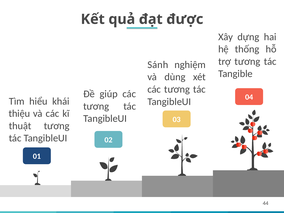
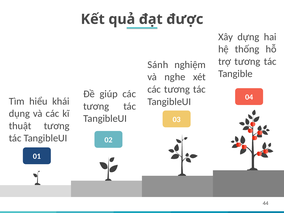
dùng: dùng -> nghe (175, 77)
thiệu: thiệu -> dụng (19, 114)
